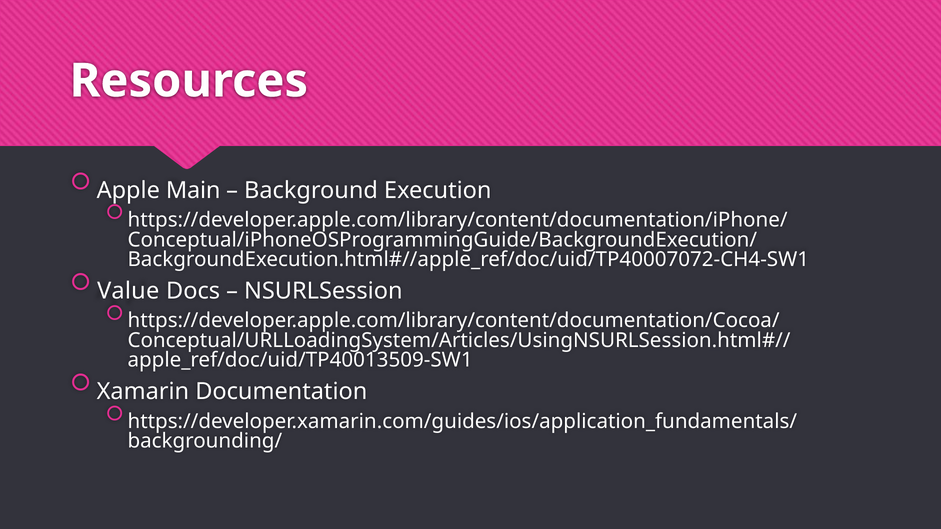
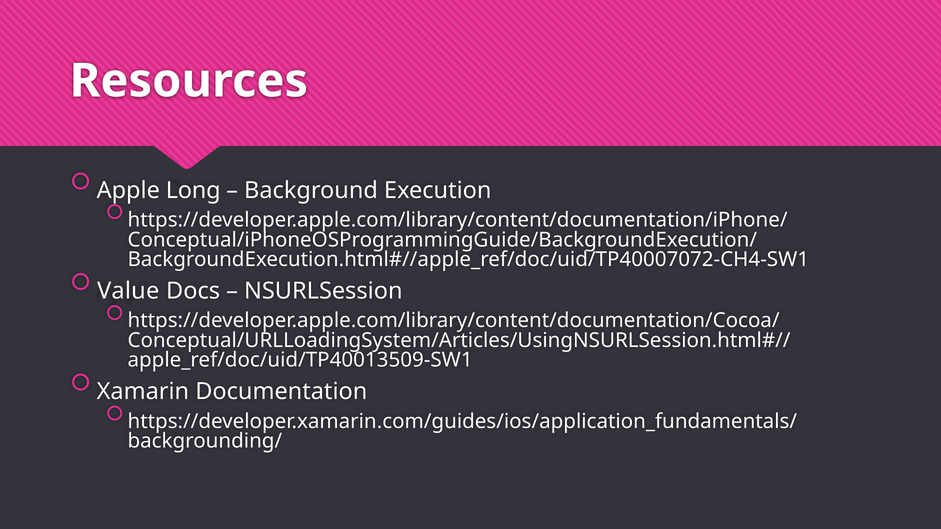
Main: Main -> Long (193, 190)
